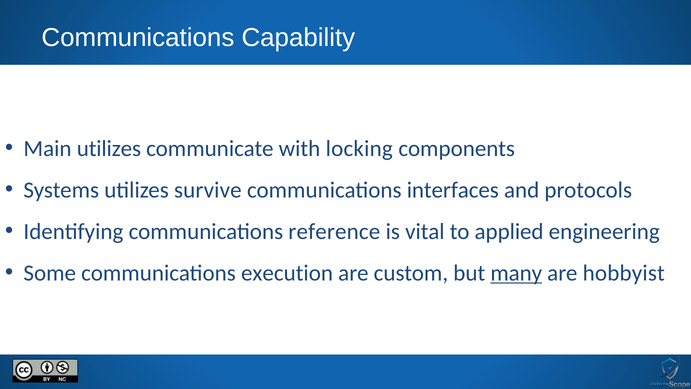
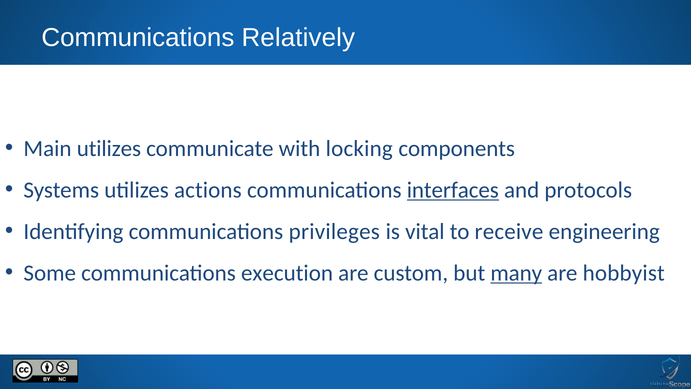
Capability: Capability -> Relatively (298, 38)
survive: survive -> actions (208, 190)
interfaces underline: none -> present (453, 190)
reference: reference -> privileges (334, 231)
applied: applied -> receive (509, 231)
